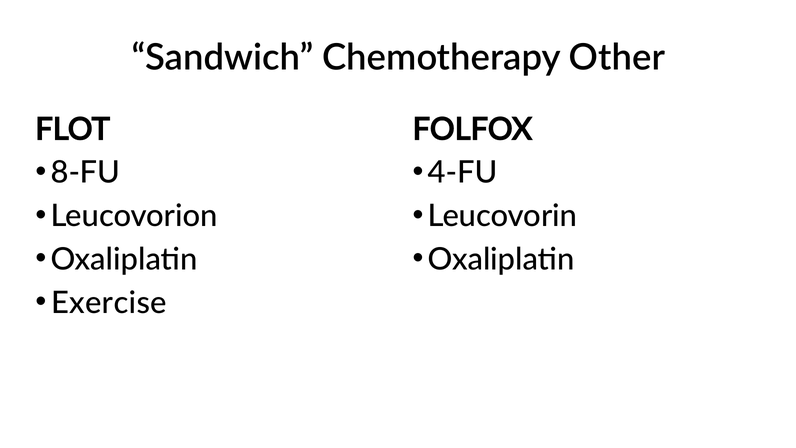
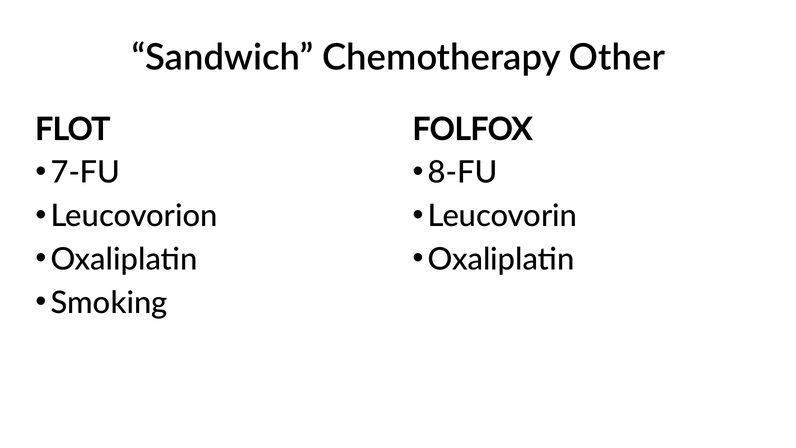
8-FU: 8-FU -> 7-FU (85, 173)
4-FU: 4-FU -> 8-FU (463, 173)
Exercise: Exercise -> Smoking (109, 303)
